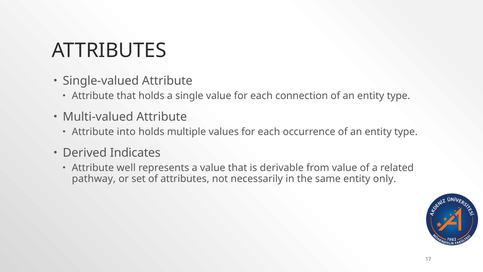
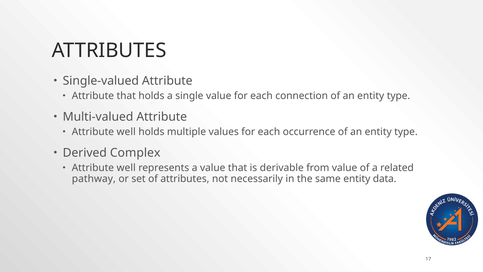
into: into -> well (126, 132)
Indicates: Indicates -> Complex (135, 153)
only: only -> data (385, 179)
